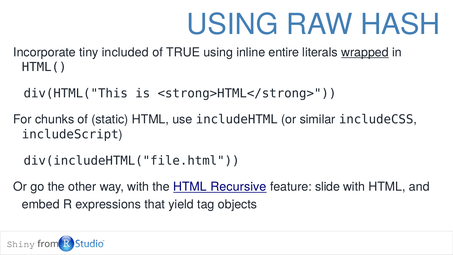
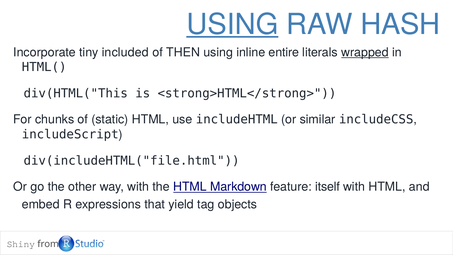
USING underline: none -> present (232, 24)
TRUE: TRUE -> THEN (183, 52)
Recursive: Recursive -> Markdown (239, 187)
slide: slide -> itself (327, 187)
